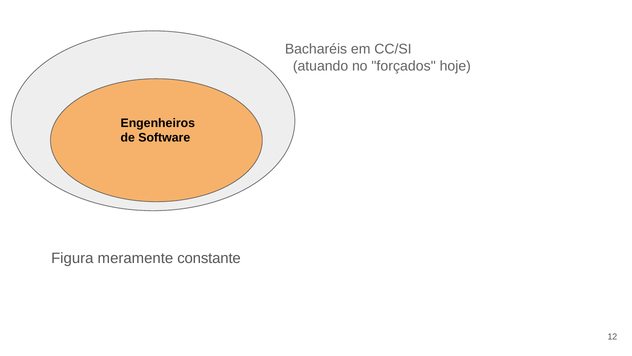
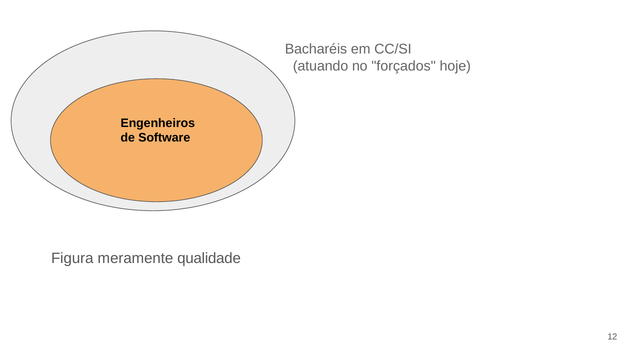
constante: constante -> qualidade (209, 258)
